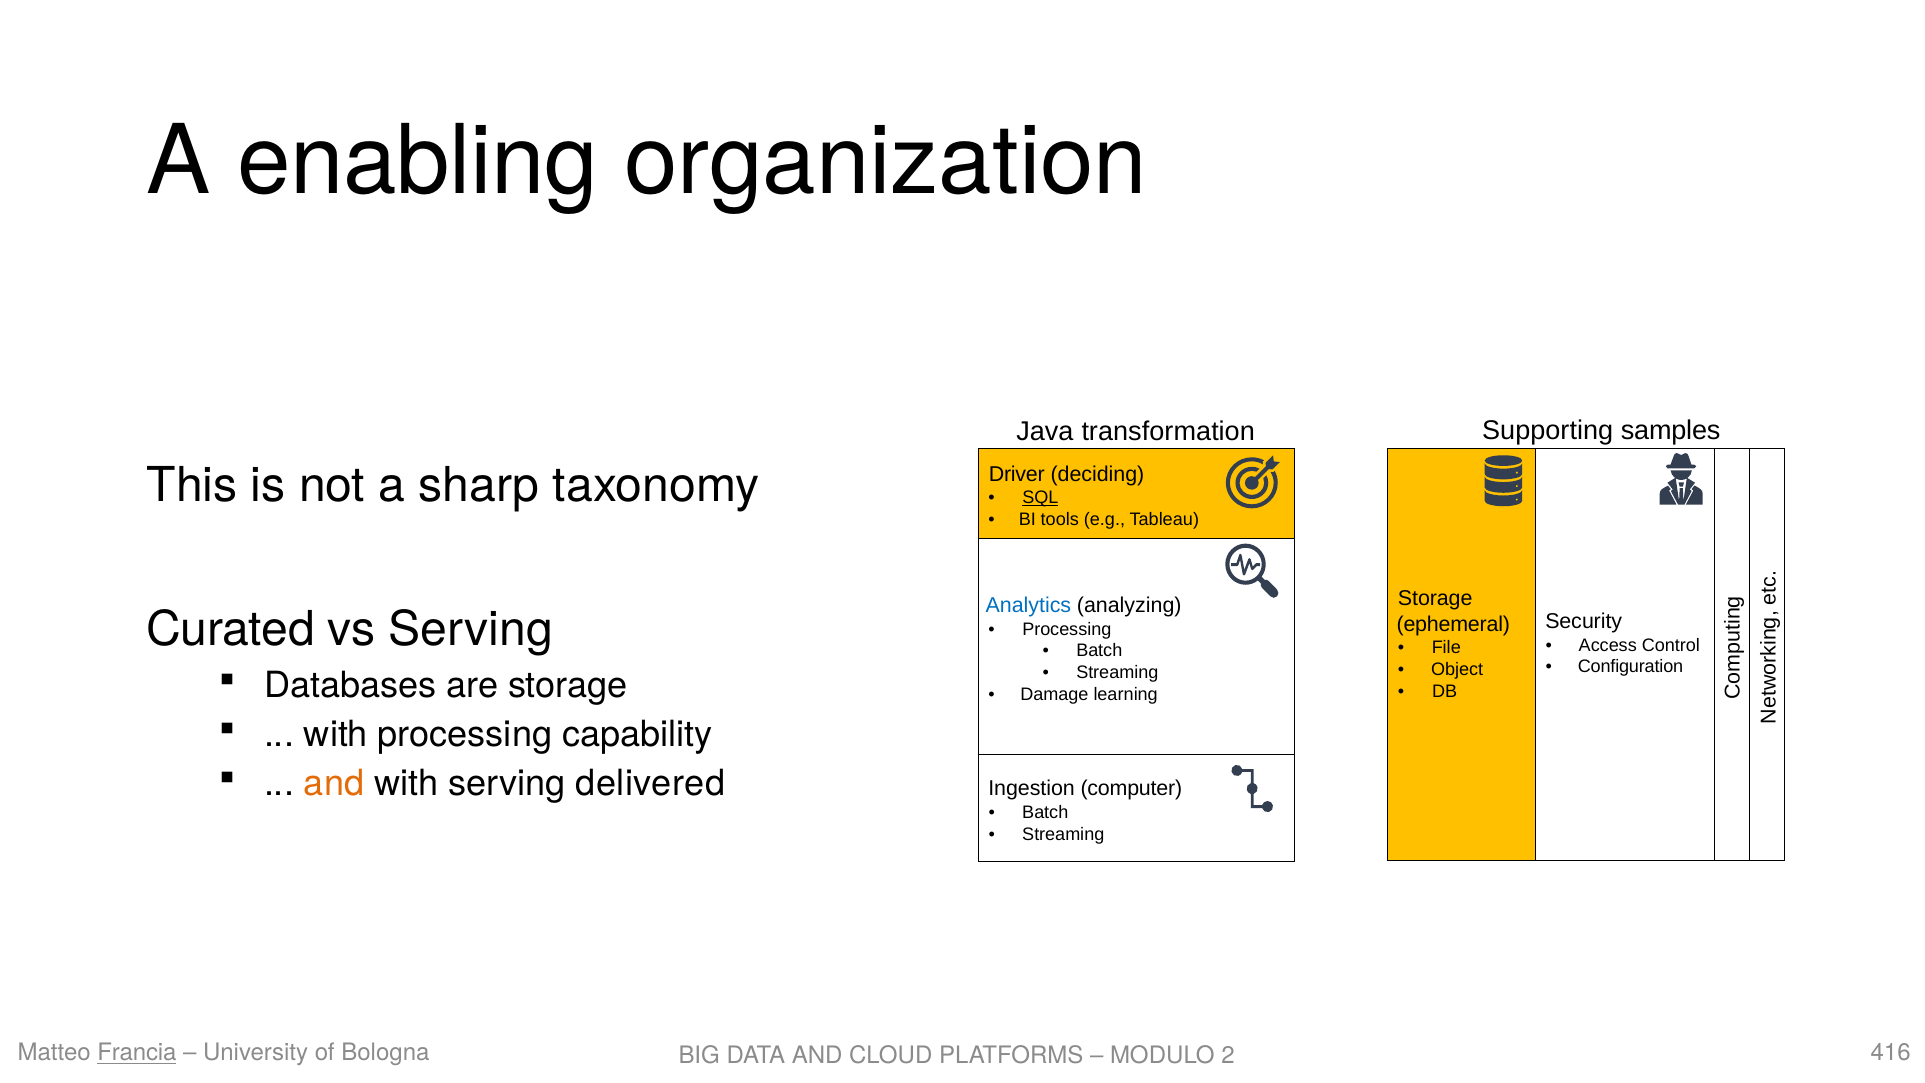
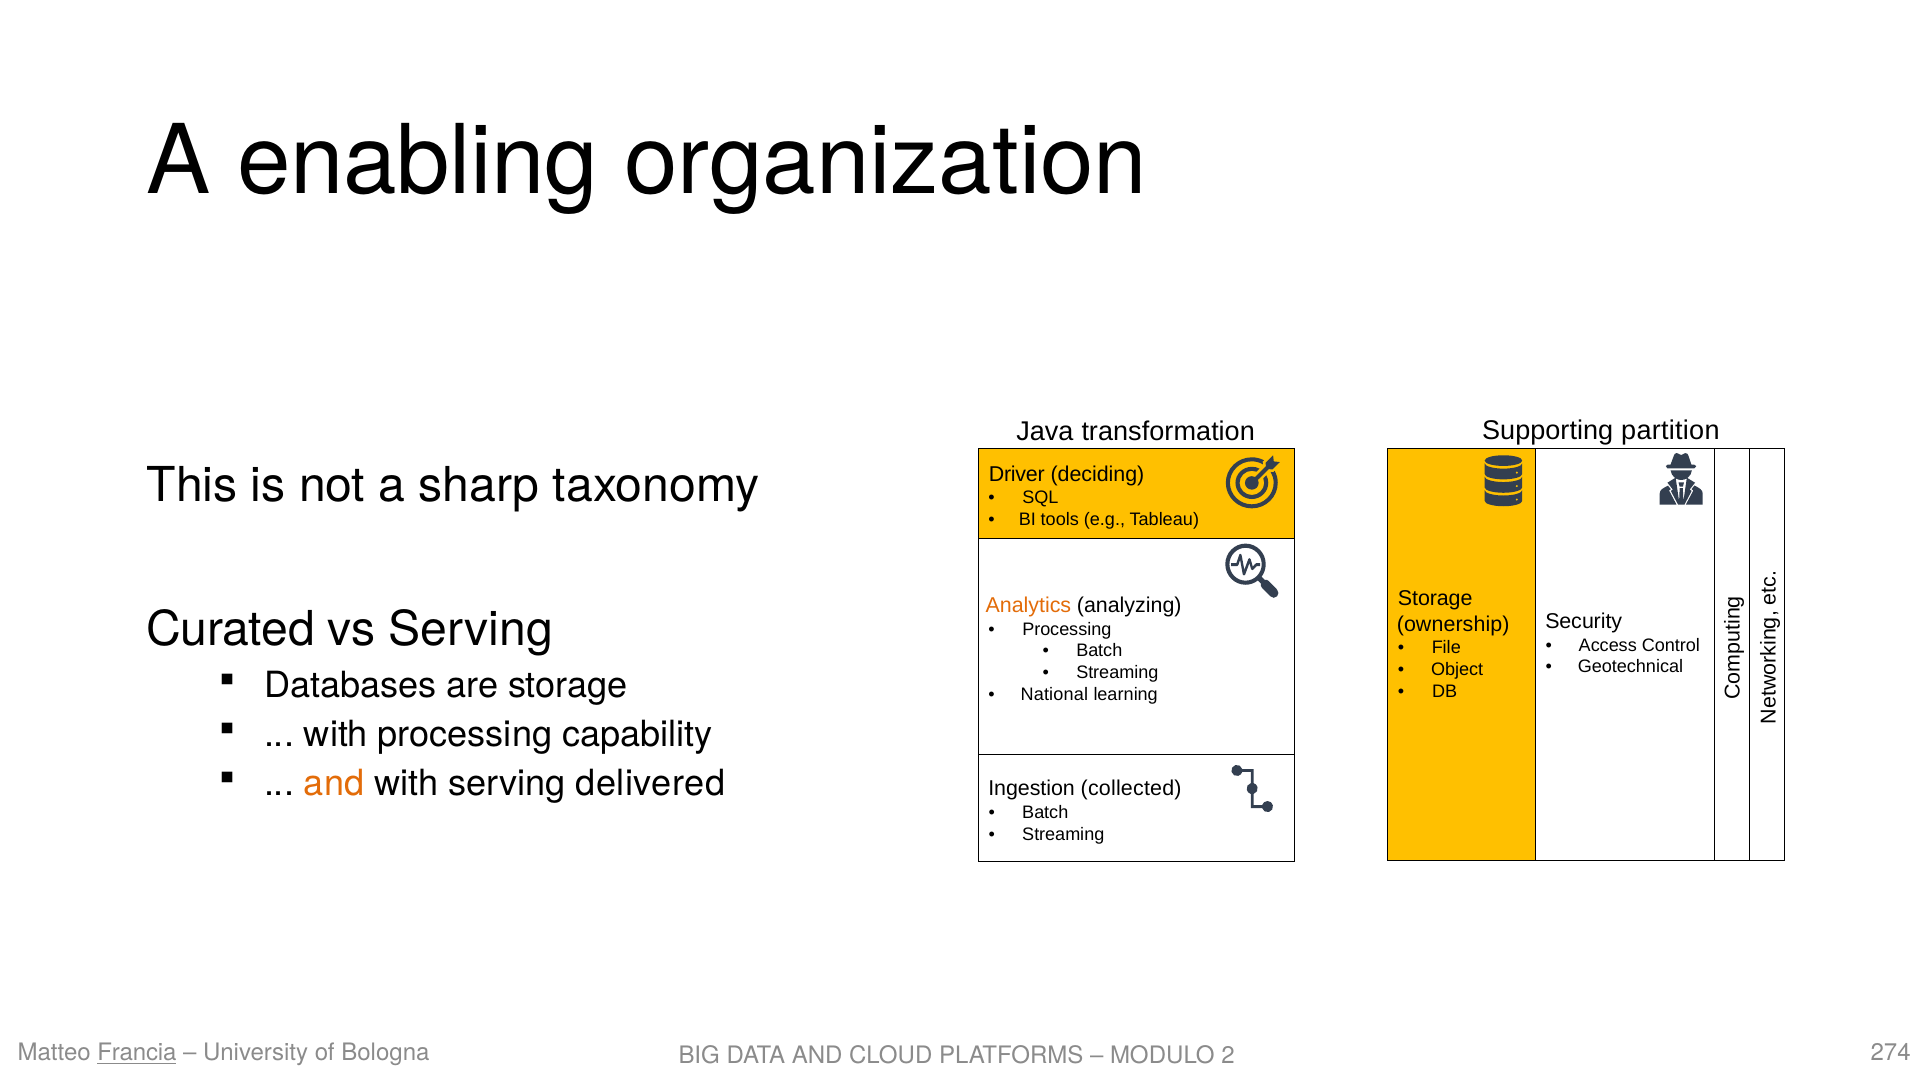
samples: samples -> partition (1670, 430)
SQL underline: present -> none (1040, 498)
Analytics colour: blue -> orange (1028, 605)
ephemeral: ephemeral -> ownership (1453, 624)
Configuration: Configuration -> Geotechnical (1630, 666)
Damage: Damage -> National (1054, 695)
computer: computer -> collected (1131, 789)
416: 416 -> 274 (1891, 1053)
